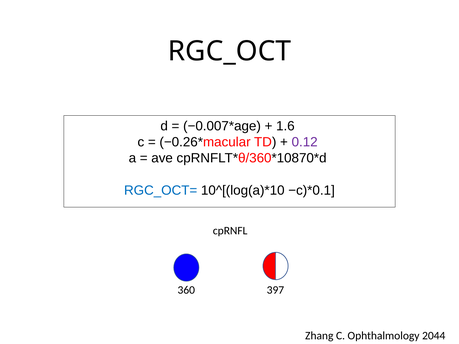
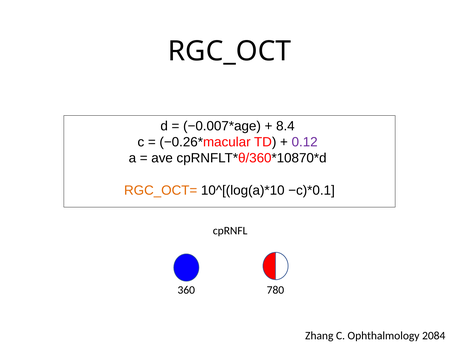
1.6: 1.6 -> 8.4 (285, 126)
RGC_OCT= colour: blue -> orange (161, 190)
397: 397 -> 780 (275, 290)
2044: 2044 -> 2084 (434, 336)
